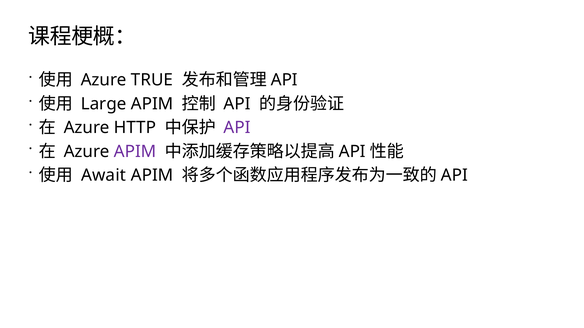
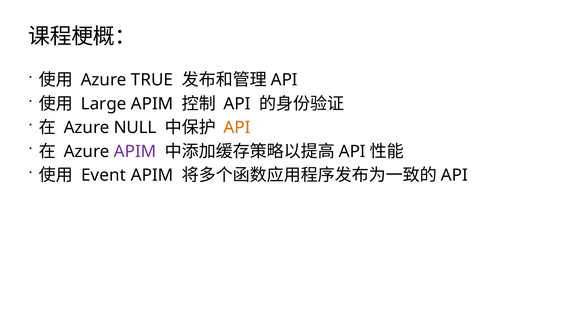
HTTP: HTTP -> NULL (135, 128)
API colour: purple -> orange (237, 128)
Await: Await -> Event (104, 176)
